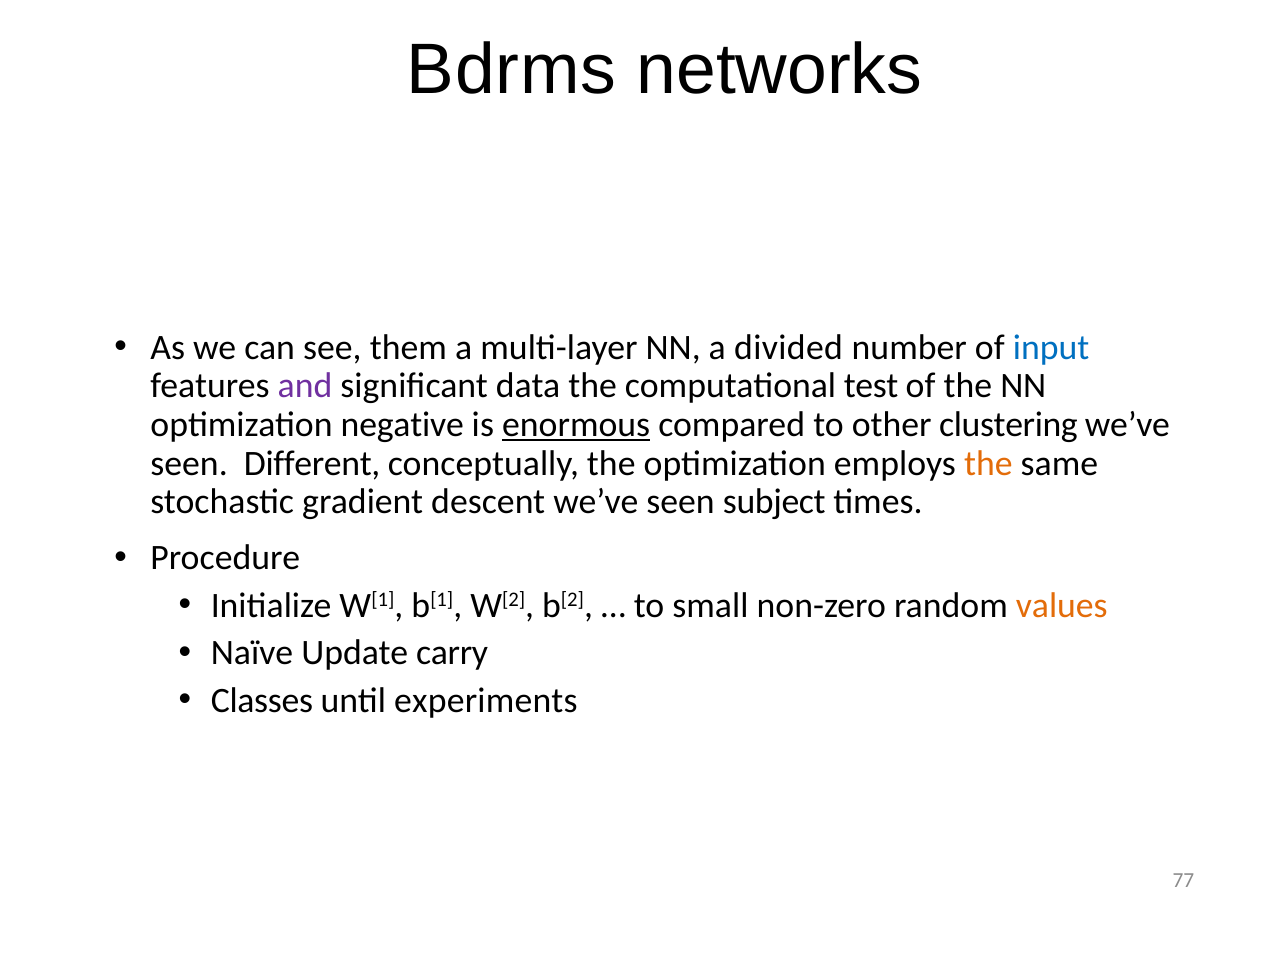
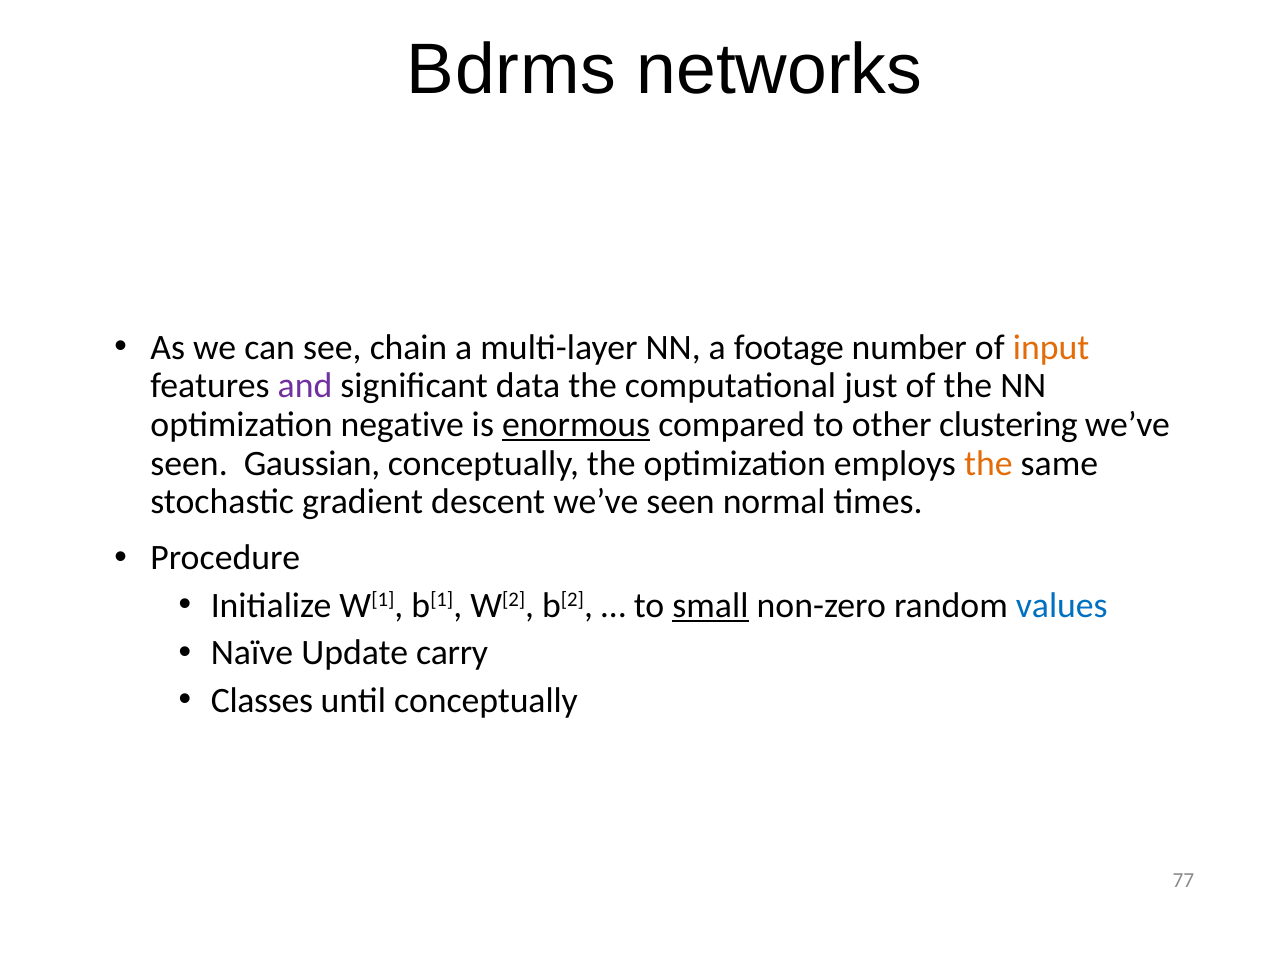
them: them -> chain (408, 348)
divided: divided -> footage (789, 348)
input colour: blue -> orange (1051, 348)
test: test -> just (871, 386)
Different: Different -> Gaussian (312, 463)
subject: subject -> normal (774, 502)
small underline: none -> present (710, 606)
values colour: orange -> blue (1062, 606)
until experiments: experiments -> conceptually (486, 701)
